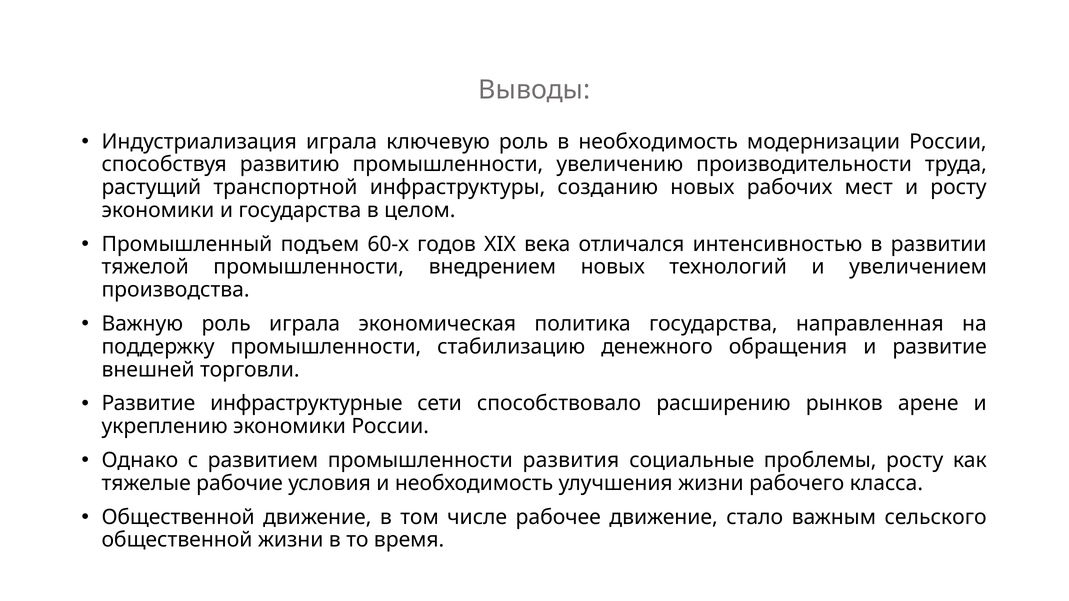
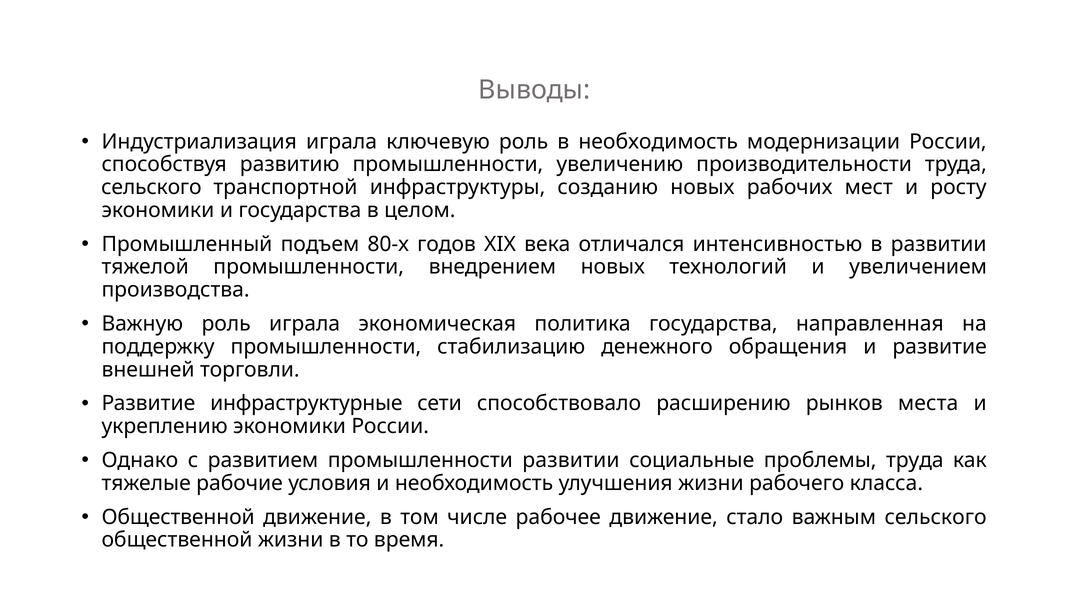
растущий: растущий -> сельского (151, 187)
60-х: 60-х -> 80-х (388, 244)
арене: арене -> места (928, 404)
промышленности развития: развития -> развитии (571, 461)
проблемы росту: росту -> труда (915, 461)
